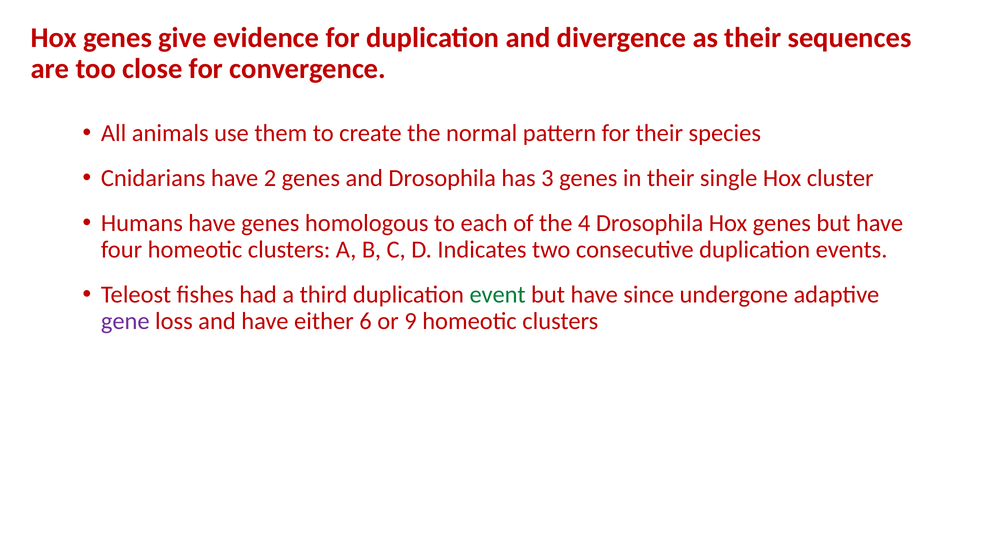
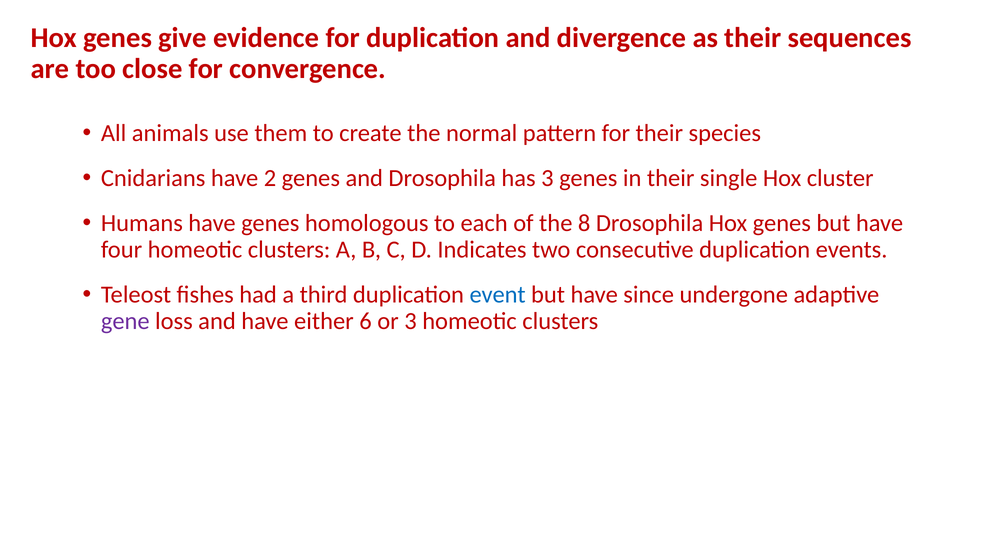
4: 4 -> 8 (584, 223)
event colour: green -> blue (498, 294)
or 9: 9 -> 3 (410, 321)
